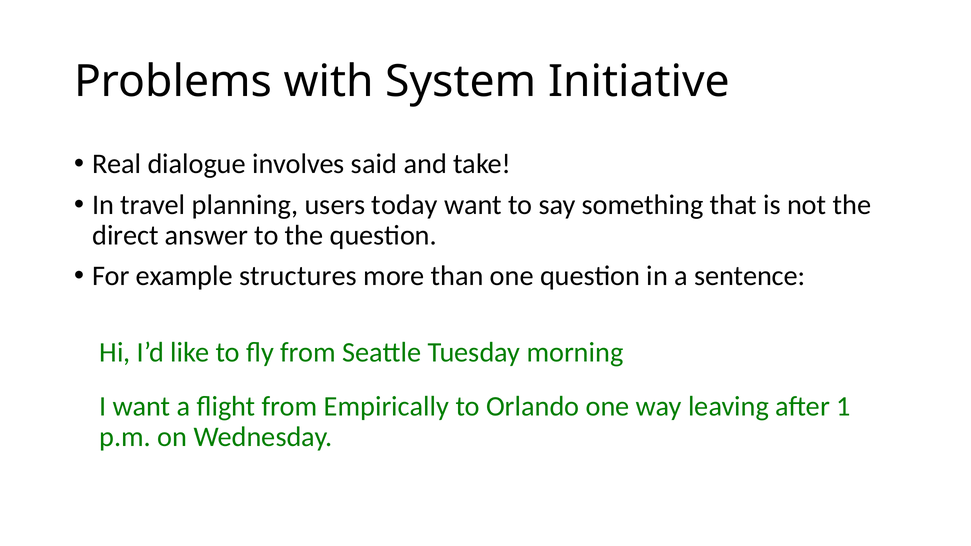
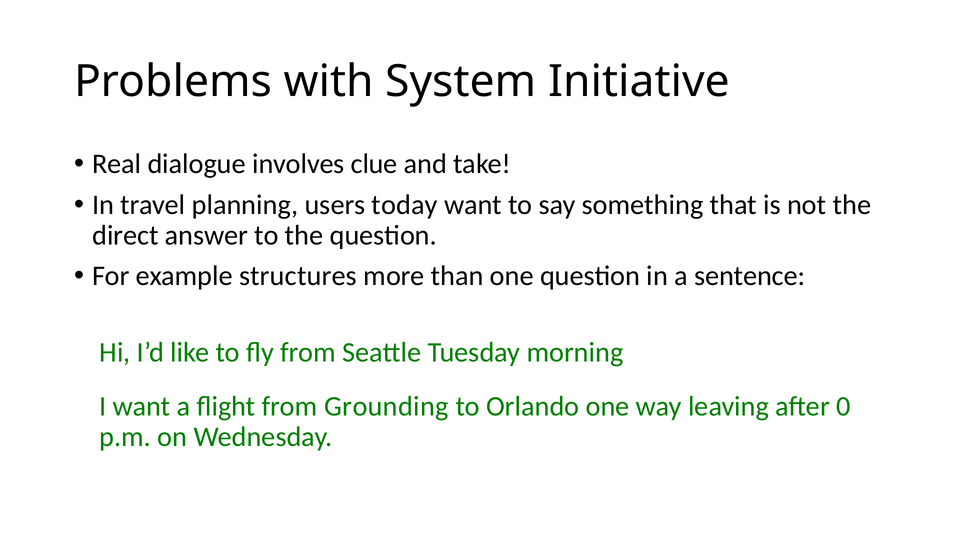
said: said -> clue (374, 164)
Empirically: Empirically -> Grounding (386, 406)
1: 1 -> 0 (843, 406)
